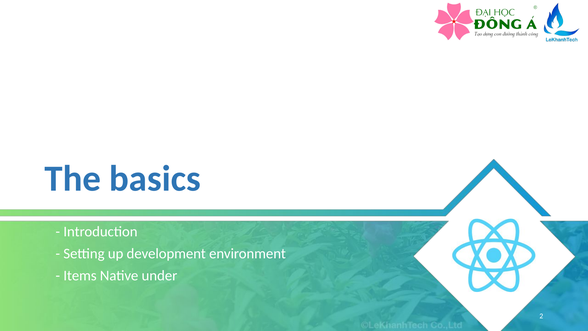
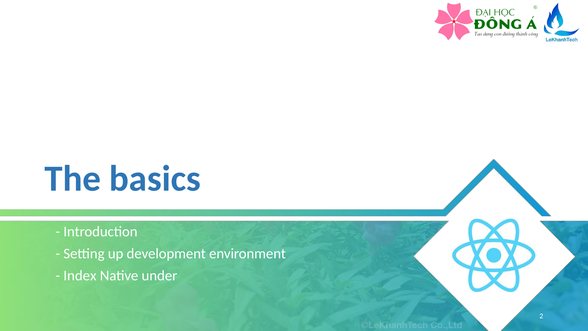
Items: Items -> Index (80, 275)
